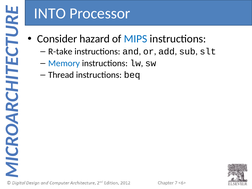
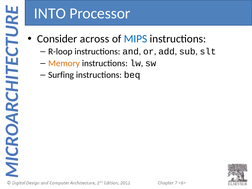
hazard: hazard -> across (95, 39)
R-take: R-take -> R-loop (60, 52)
Memory colour: blue -> orange (64, 63)
Thread: Thread -> Surfing (61, 75)
